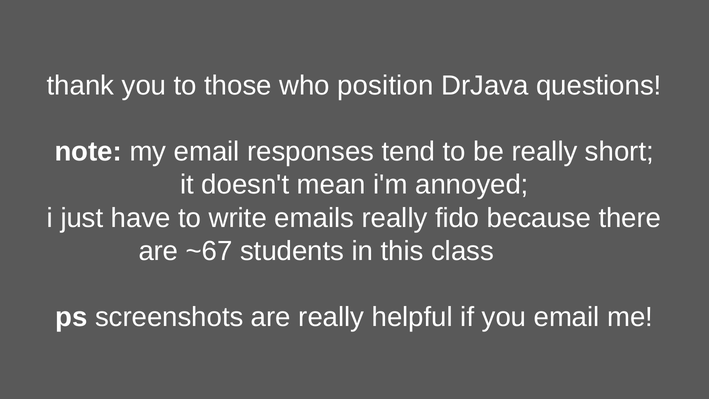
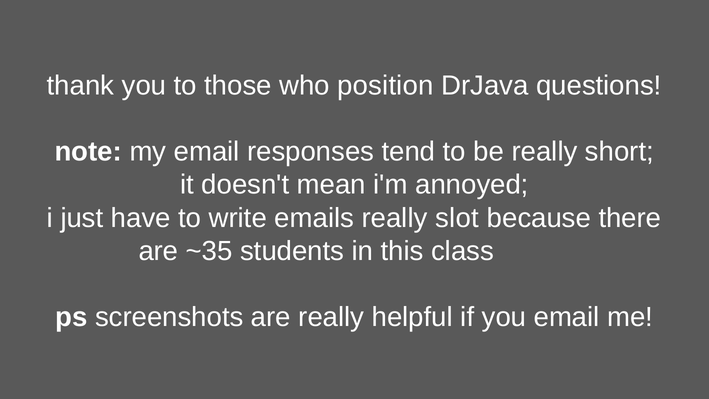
fido: fido -> slot (457, 218)
~67: ~67 -> ~35 (209, 251)
